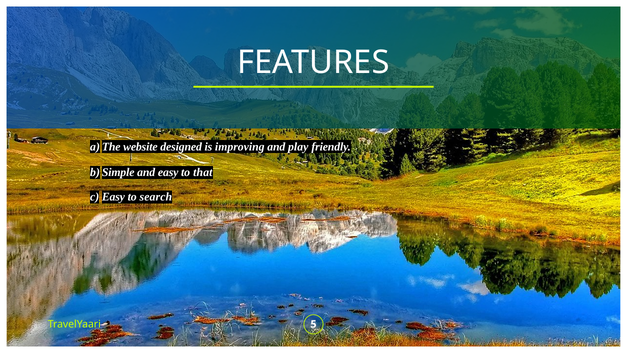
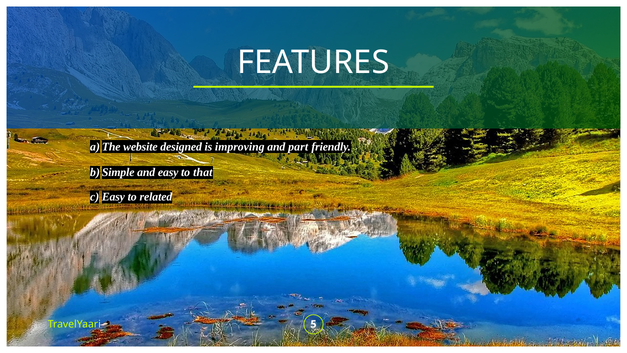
play: play -> part (298, 147)
search: search -> related (156, 197)
